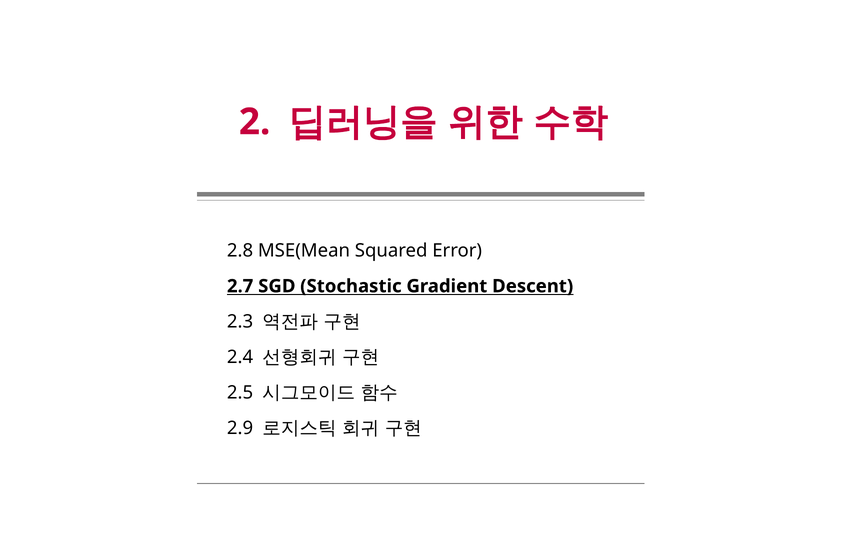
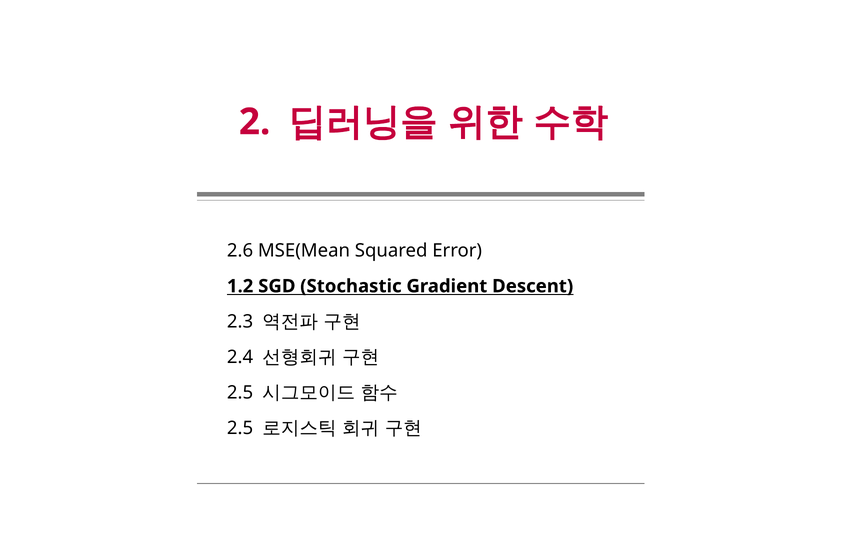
2.8: 2.8 -> 2.6 (240, 251)
2.7: 2.7 -> 1.2 (240, 286)
2.9: 2.9 -> 2.5 (240, 428)
